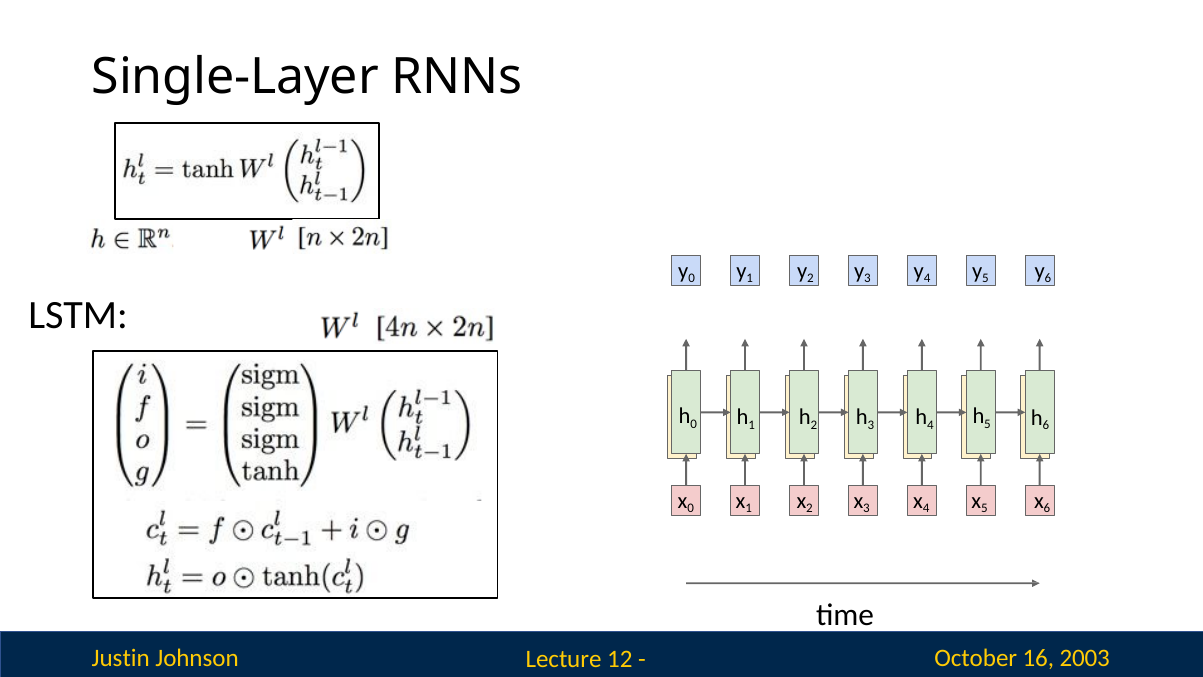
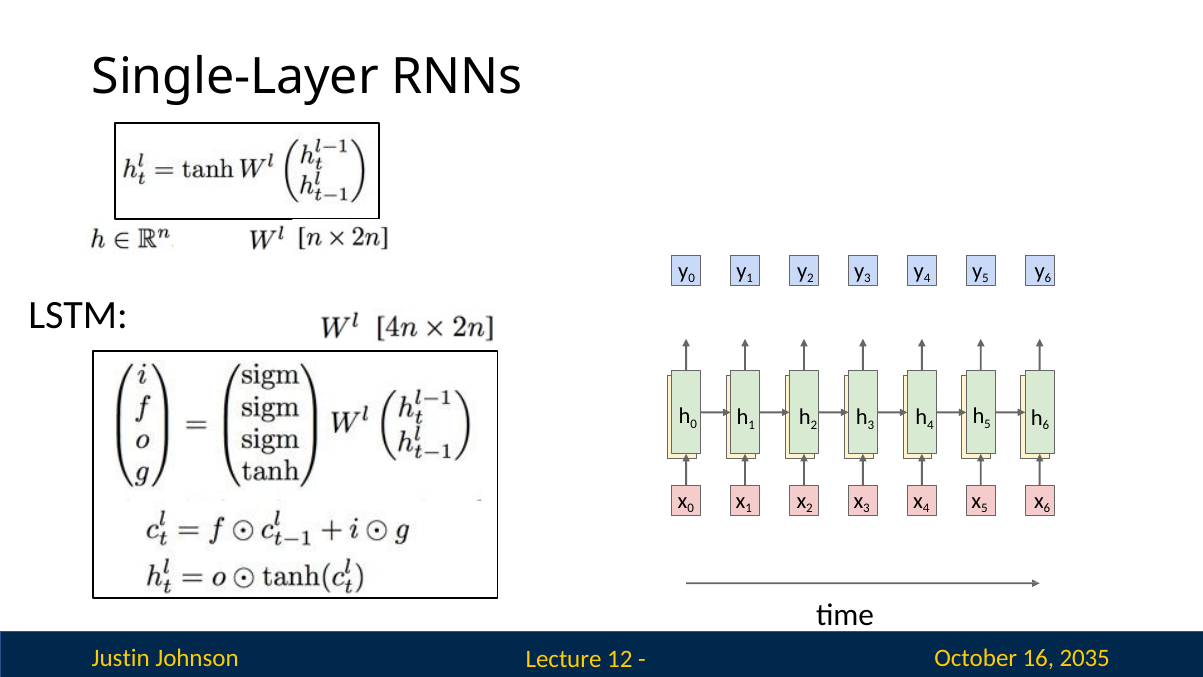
2003: 2003 -> 2035 (1085, 658)
